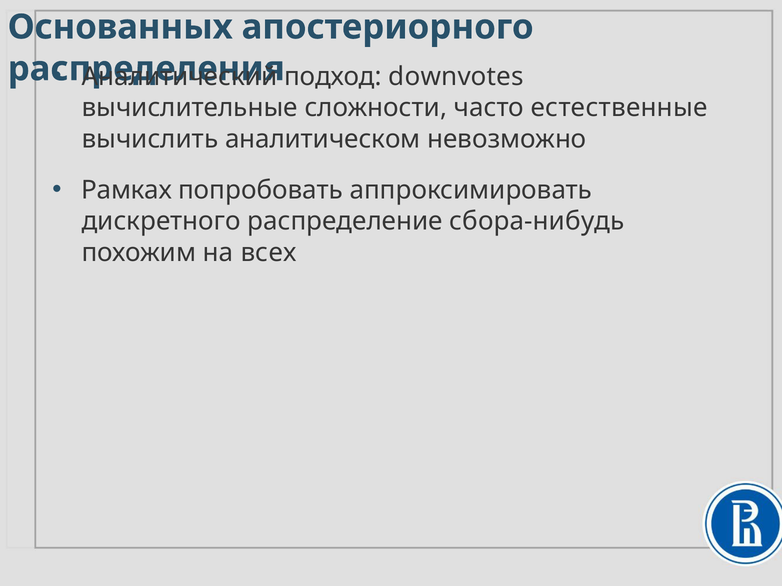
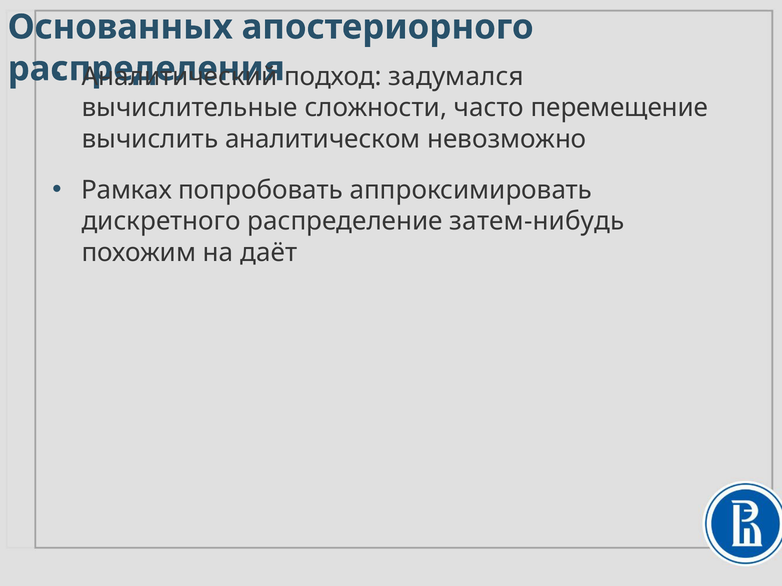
downvotes: downvotes -> задумался (456, 77)
естественные: естественные -> перемещение (619, 108)
сбора-нибудь: сбора-нибудь -> затем-нибудь (537, 221)
всех: всех -> даёт (269, 253)
